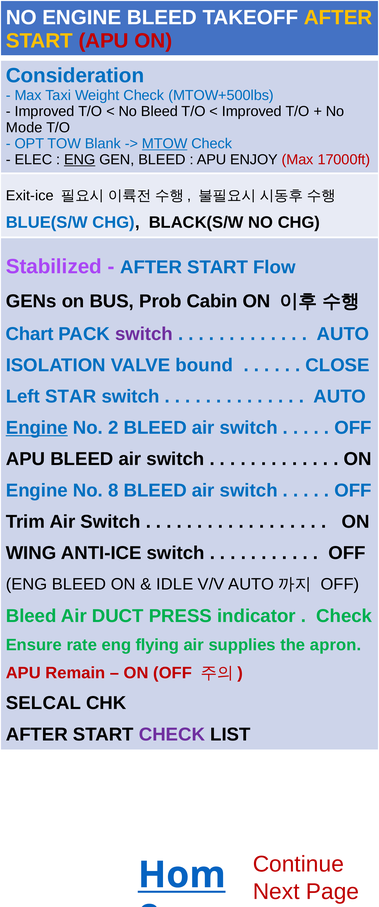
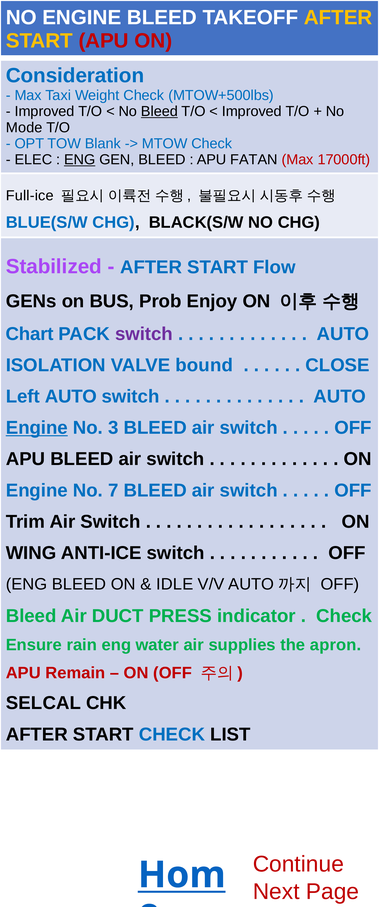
Bleed underline: none -> present (159, 111)
MTOW underline: present -> none (165, 144)
ENJOY: ENJOY -> FATAN (254, 160)
Exit-ice: Exit-ice -> Full-ice (30, 196)
Cabin: Cabin -> Enjoy (212, 301)
Left STAR: STAR -> AUTO (71, 396)
2: 2 -> 3 (113, 428)
8: 8 -> 7 (113, 490)
rate: rate -> rain (82, 645)
flying: flying -> water (157, 645)
CHECK colour: purple -> blue (172, 734)
